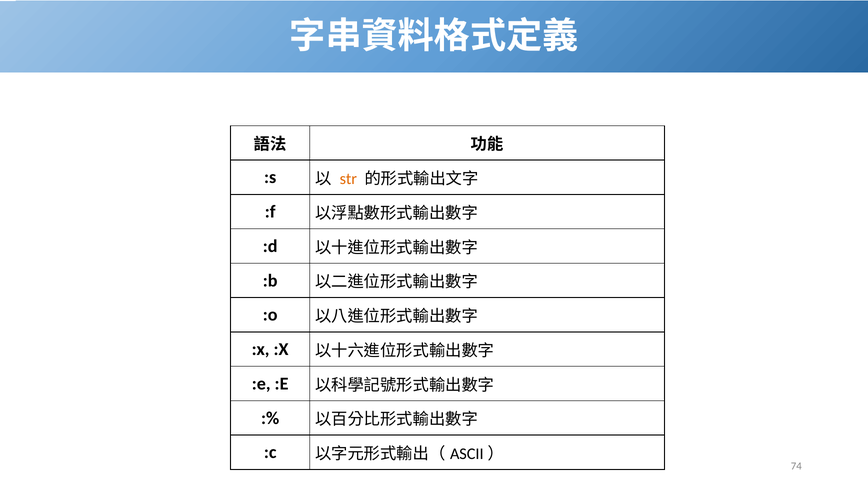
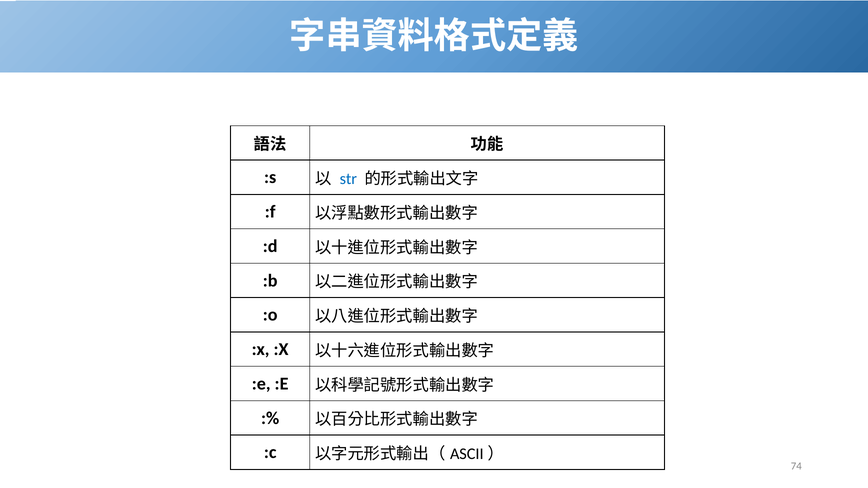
str colour: orange -> blue (348, 179)
